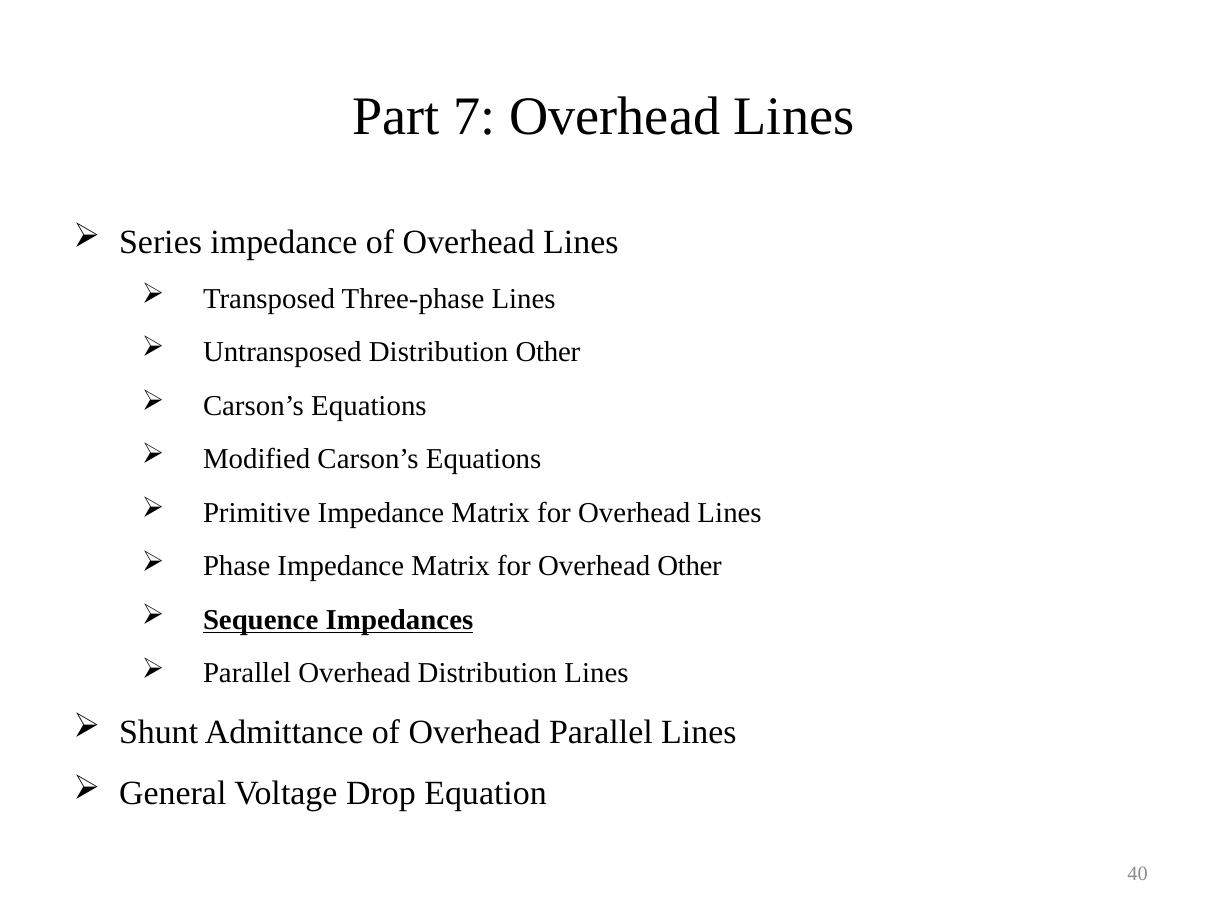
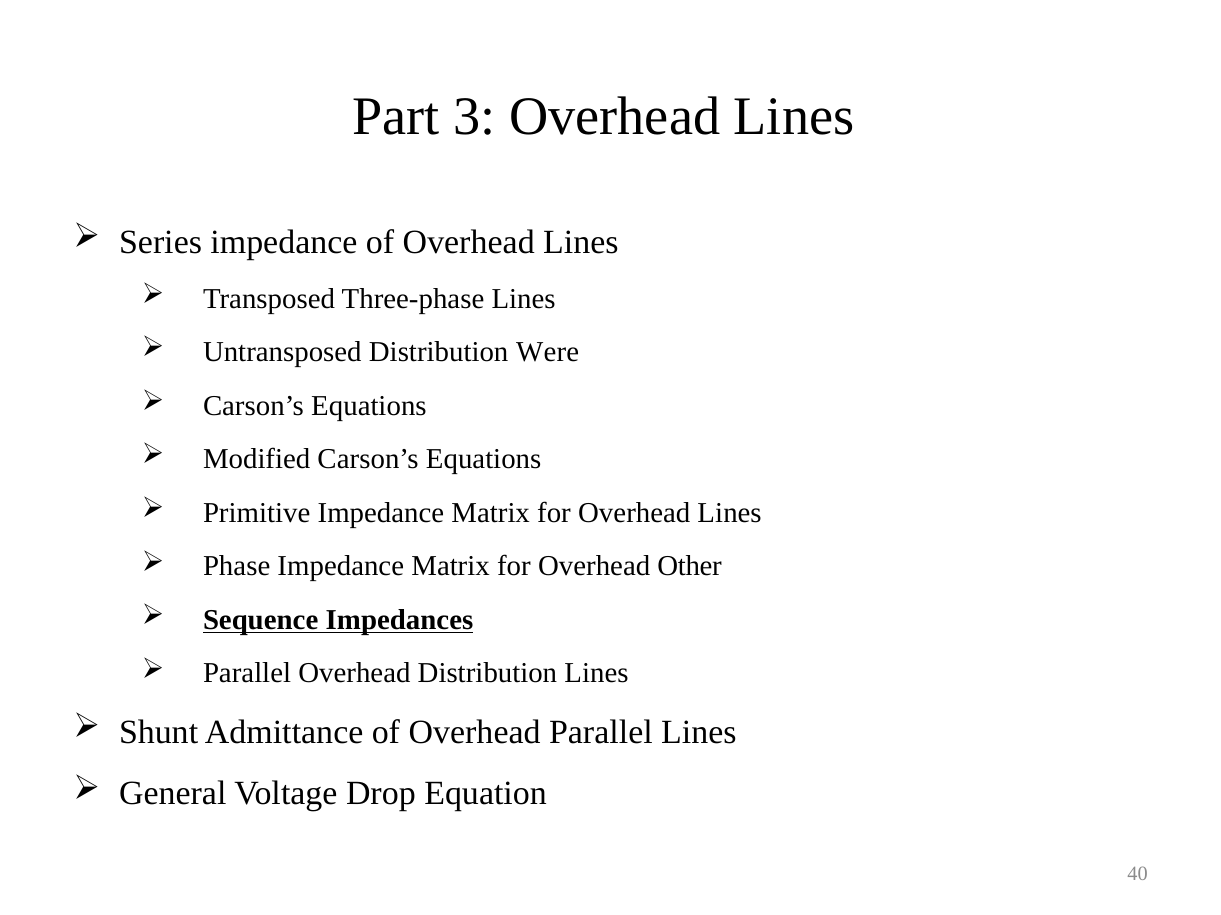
7: 7 -> 3 (474, 117)
Distribution Other: Other -> Were (548, 352)
